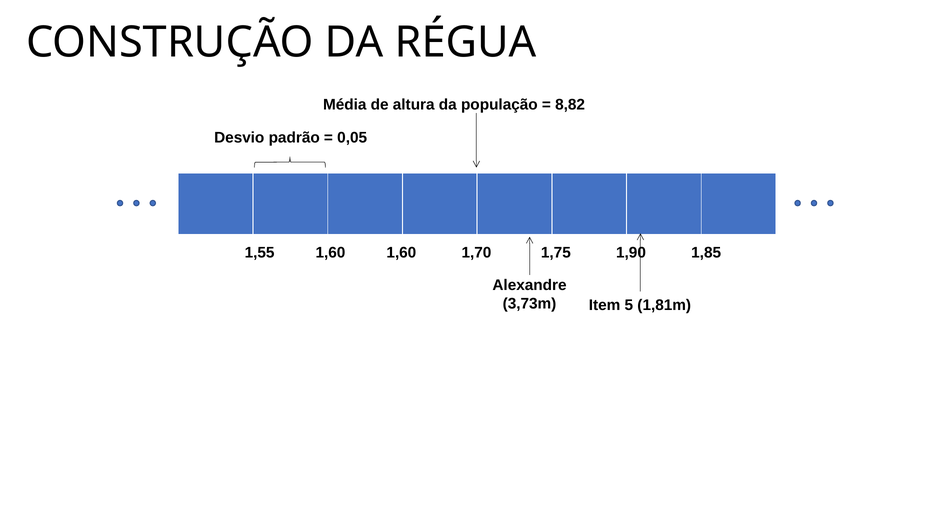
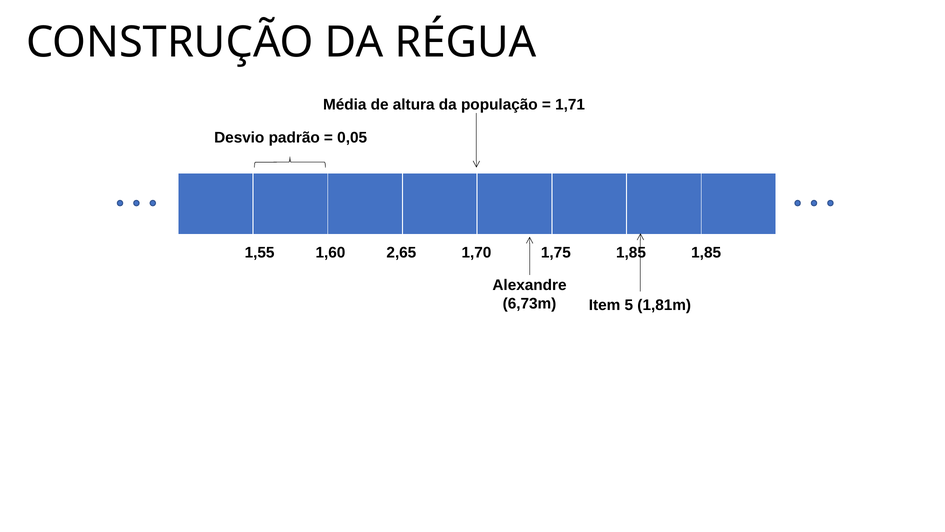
8,82: 8,82 -> 1,71 (570, 105)
1,60 1,60: 1,60 -> 2,65 (401, 252)
1,75 1,90: 1,90 -> 1,85 (631, 252)
3,73m: 3,73m -> 6,73m (530, 303)
